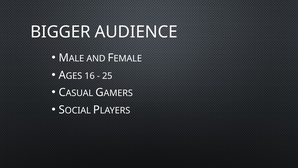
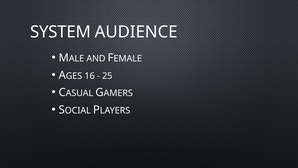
BIGGER: BIGGER -> SYSTEM (60, 32)
